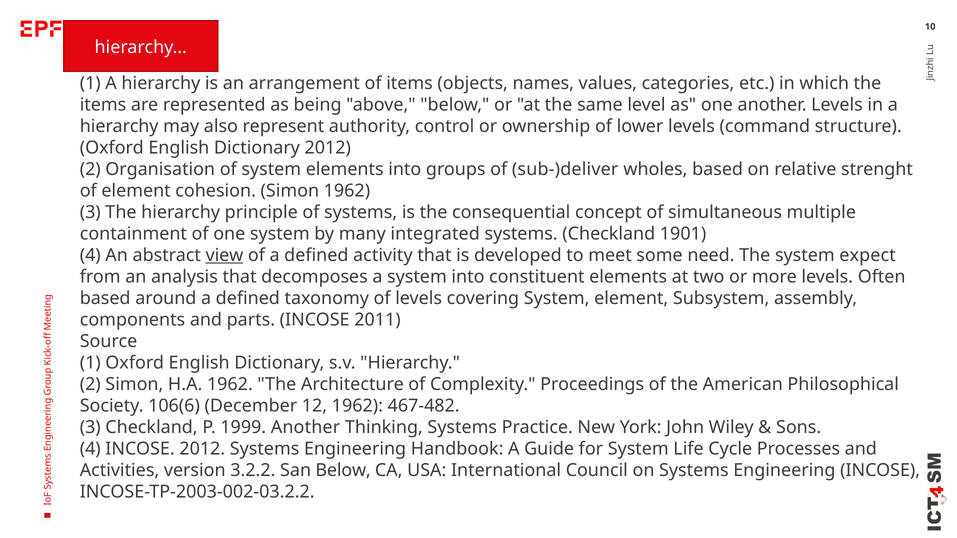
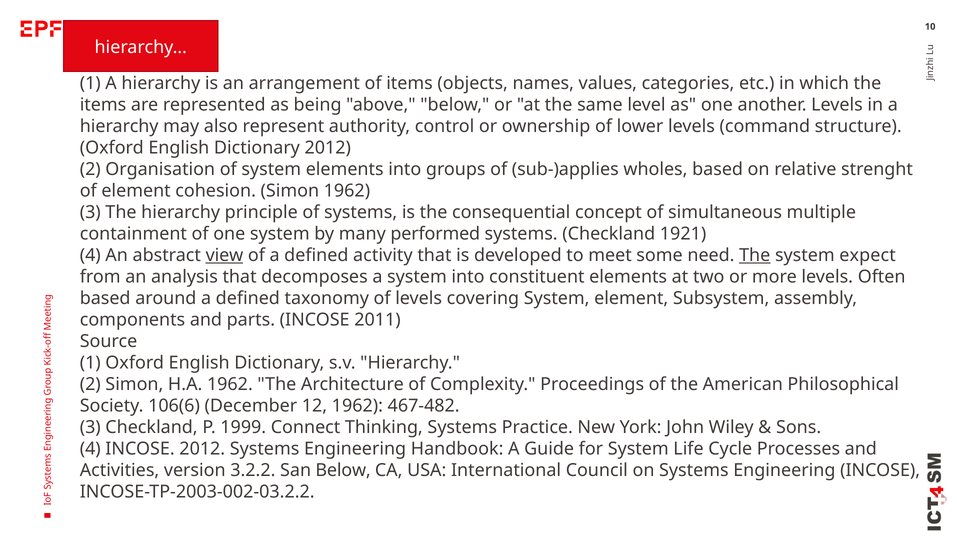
sub-)deliver: sub-)deliver -> sub-)applies (565, 169)
integrated: integrated -> performed (435, 234)
1901: 1901 -> 1921 (683, 234)
The underline: none -> present (755, 255)
1999 Another: Another -> Connect (306, 428)
